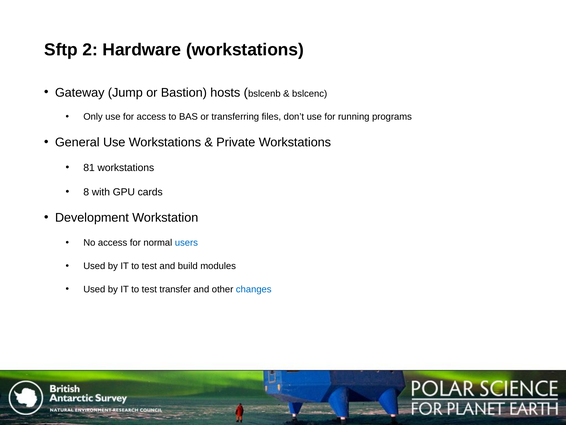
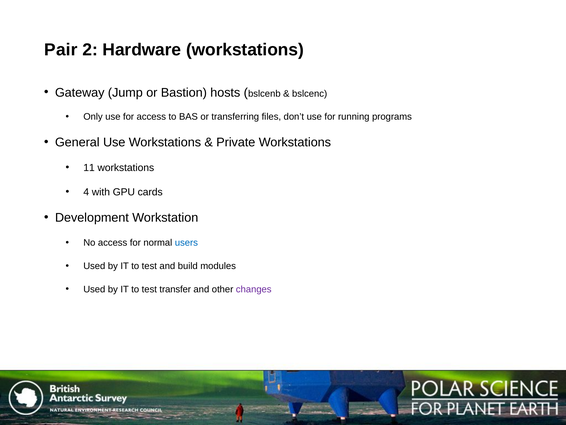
Sftp: Sftp -> Pair (61, 50)
81: 81 -> 11 (89, 168)
8: 8 -> 4 (86, 192)
changes colour: blue -> purple (254, 289)
